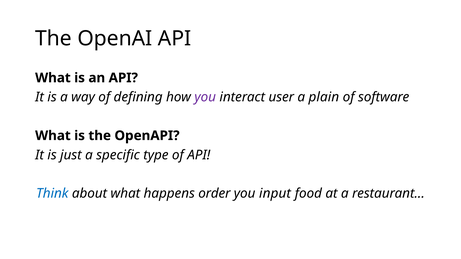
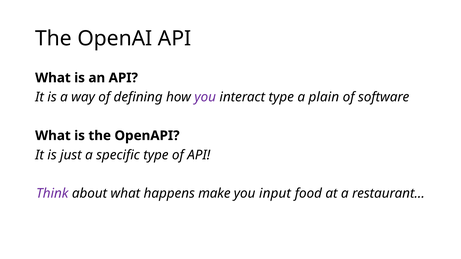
interact user: user -> type (281, 97)
Think colour: blue -> purple (52, 194)
order: order -> make (214, 194)
